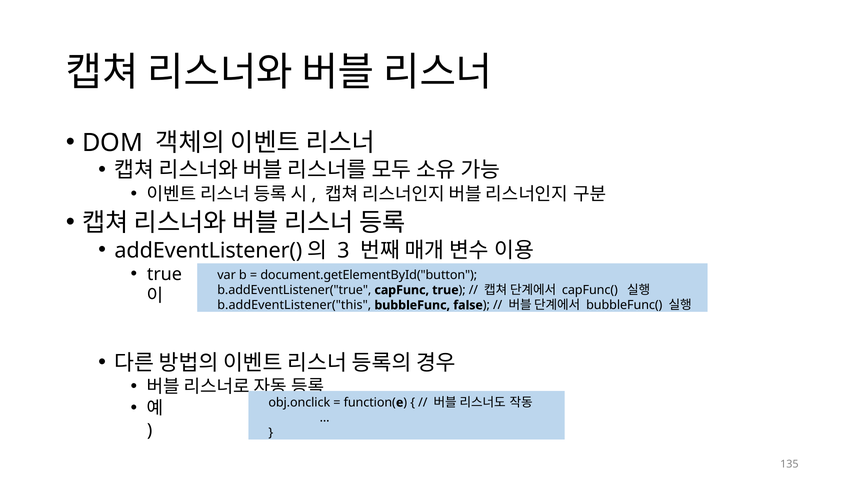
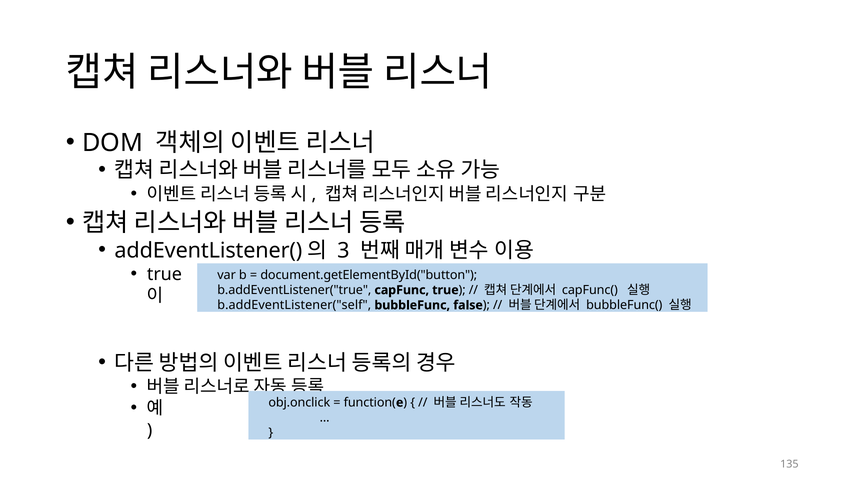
b.addEventListener("this: b.addEventListener("this -> b.addEventListener("self (294, 305)
